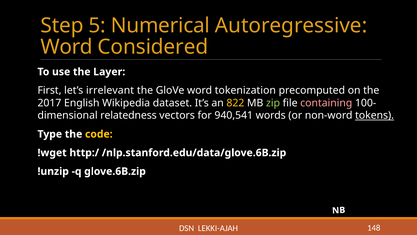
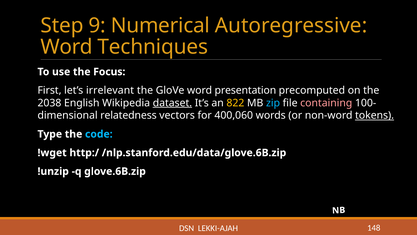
5: 5 -> 9 (97, 25)
Considered: Considered -> Techniques (153, 47)
Layer: Layer -> Focus (109, 72)
tokenization: tokenization -> presentation (245, 90)
2017: 2017 -> 2038 (49, 103)
dataset underline: none -> present (172, 103)
zip colour: light green -> light blue (273, 103)
940,541: 940,541 -> 400,060 (234, 115)
code colour: yellow -> light blue (99, 134)
